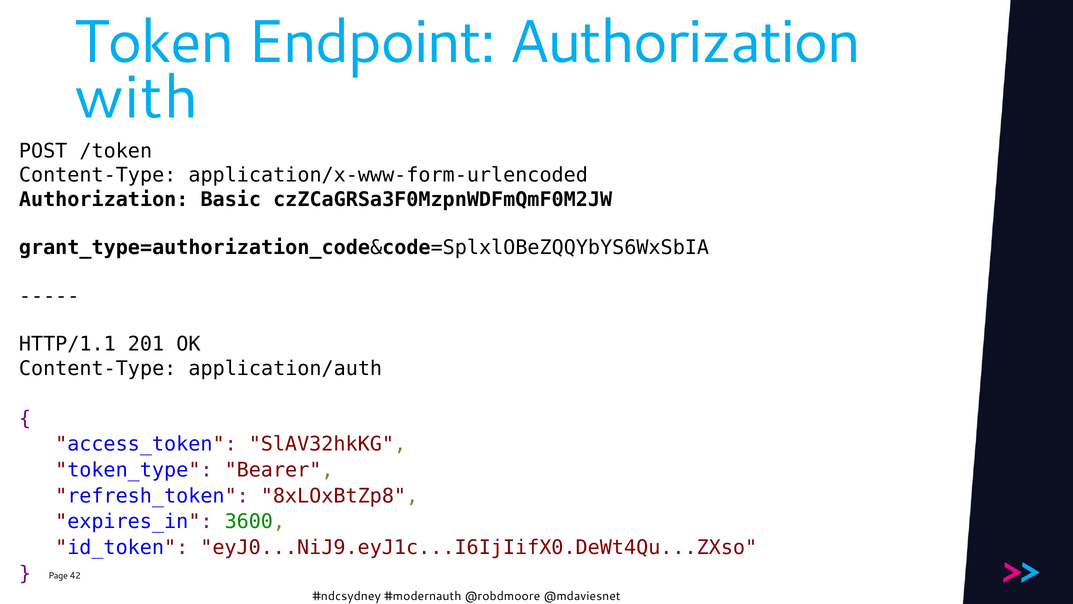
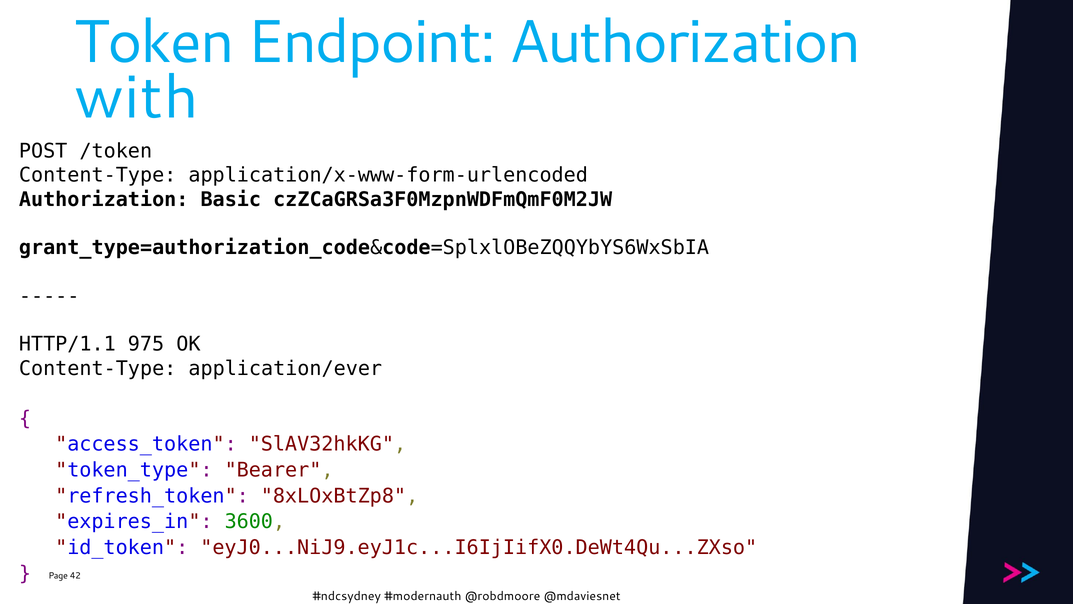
201: 201 -> 975 (146, 344)
application/auth: application/auth -> application/ever (285, 368)
